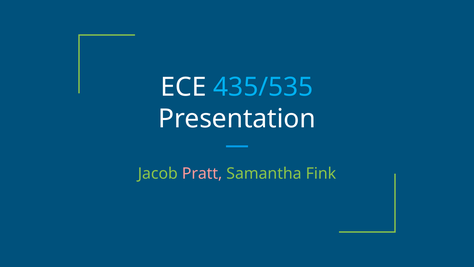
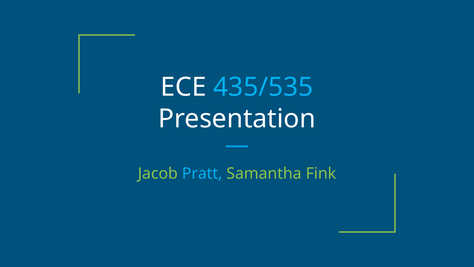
Pratt colour: pink -> light blue (202, 173)
